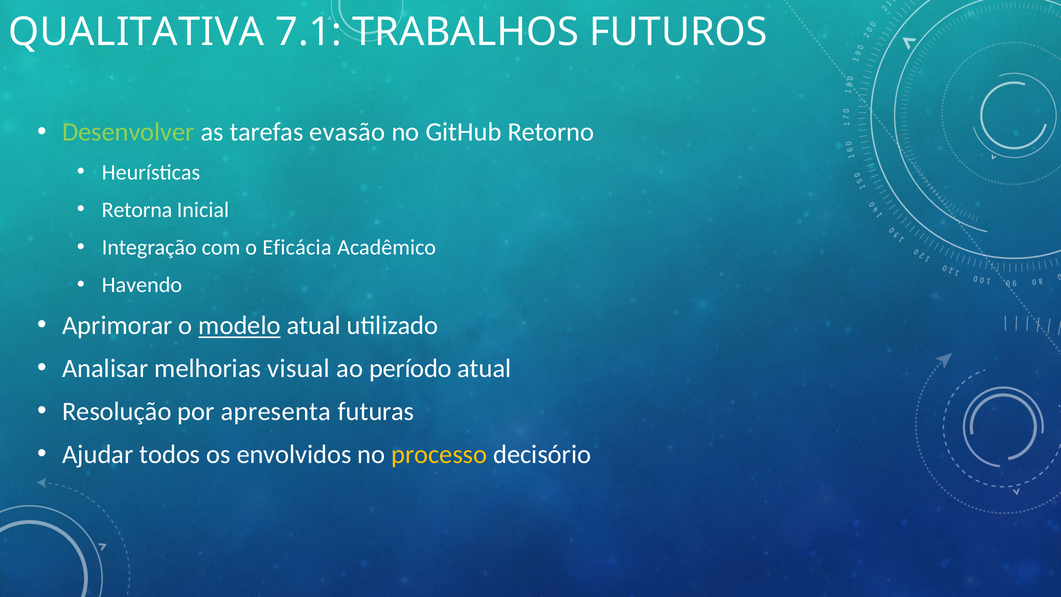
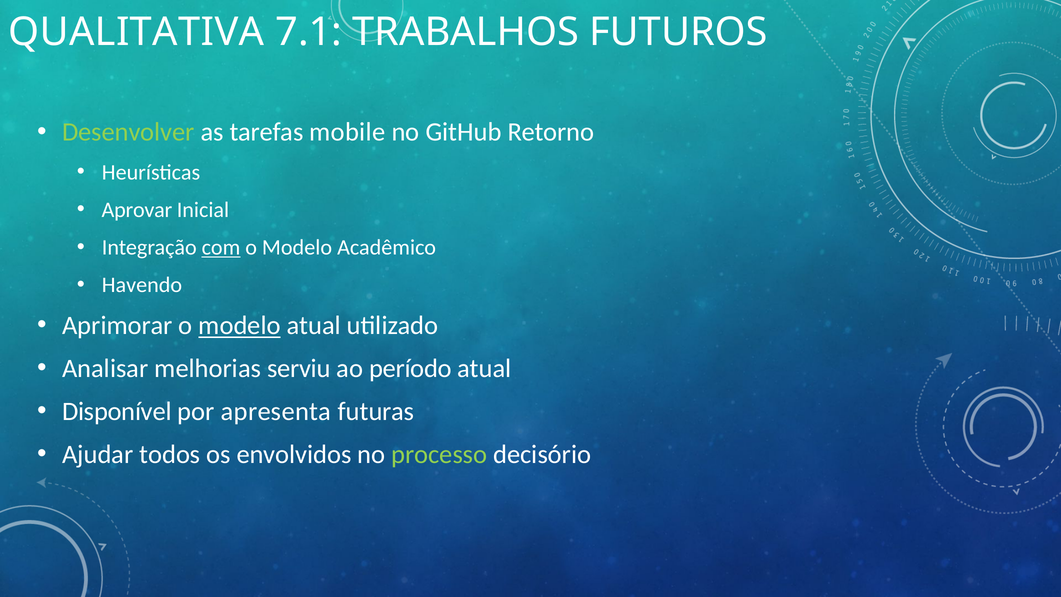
evasão: evasão -> mobile (347, 132)
Retorna: Retorna -> Aprovar (137, 210)
com underline: none -> present (221, 247)
Eficácia: Eficácia -> Modelo (297, 247)
visual: visual -> serviu (299, 368)
Resolução: Resolução -> Disponível (117, 411)
processo colour: yellow -> light green (439, 454)
